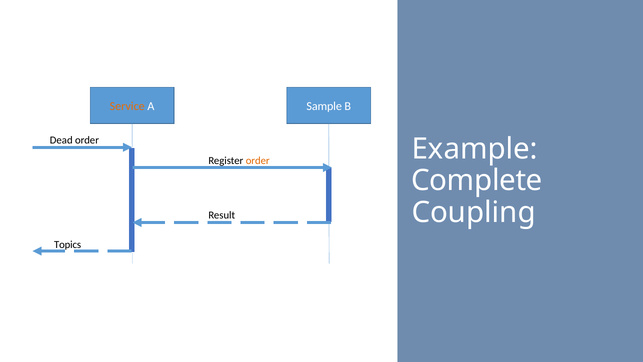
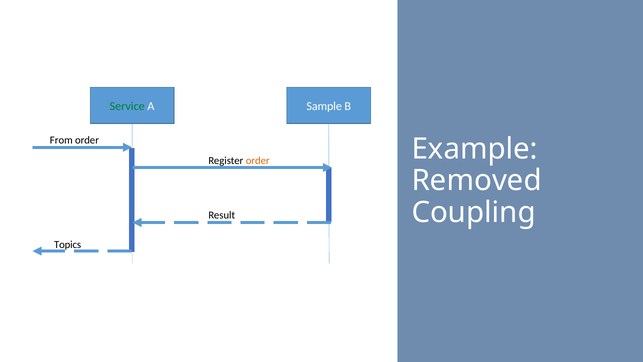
Service colour: orange -> green (127, 106)
Dead: Dead -> From (61, 140)
Complete: Complete -> Removed (477, 181)
